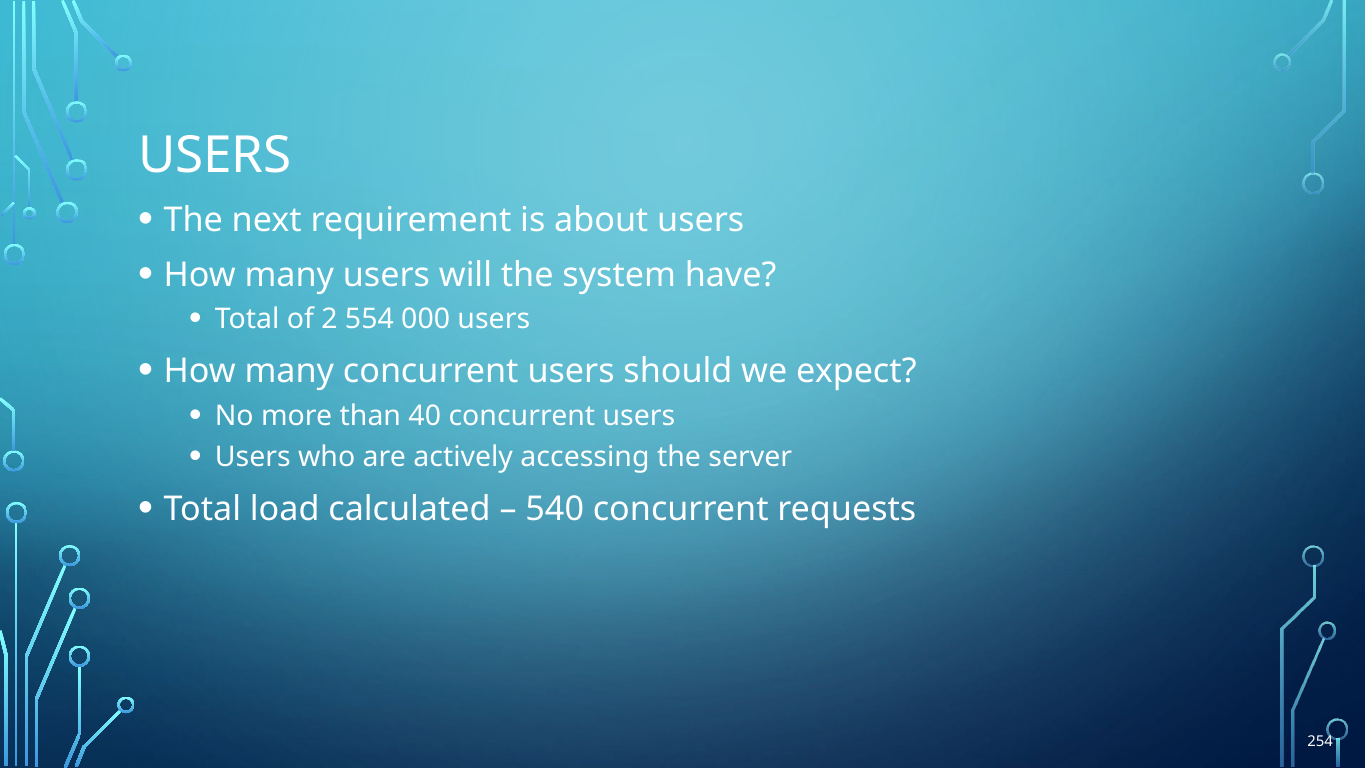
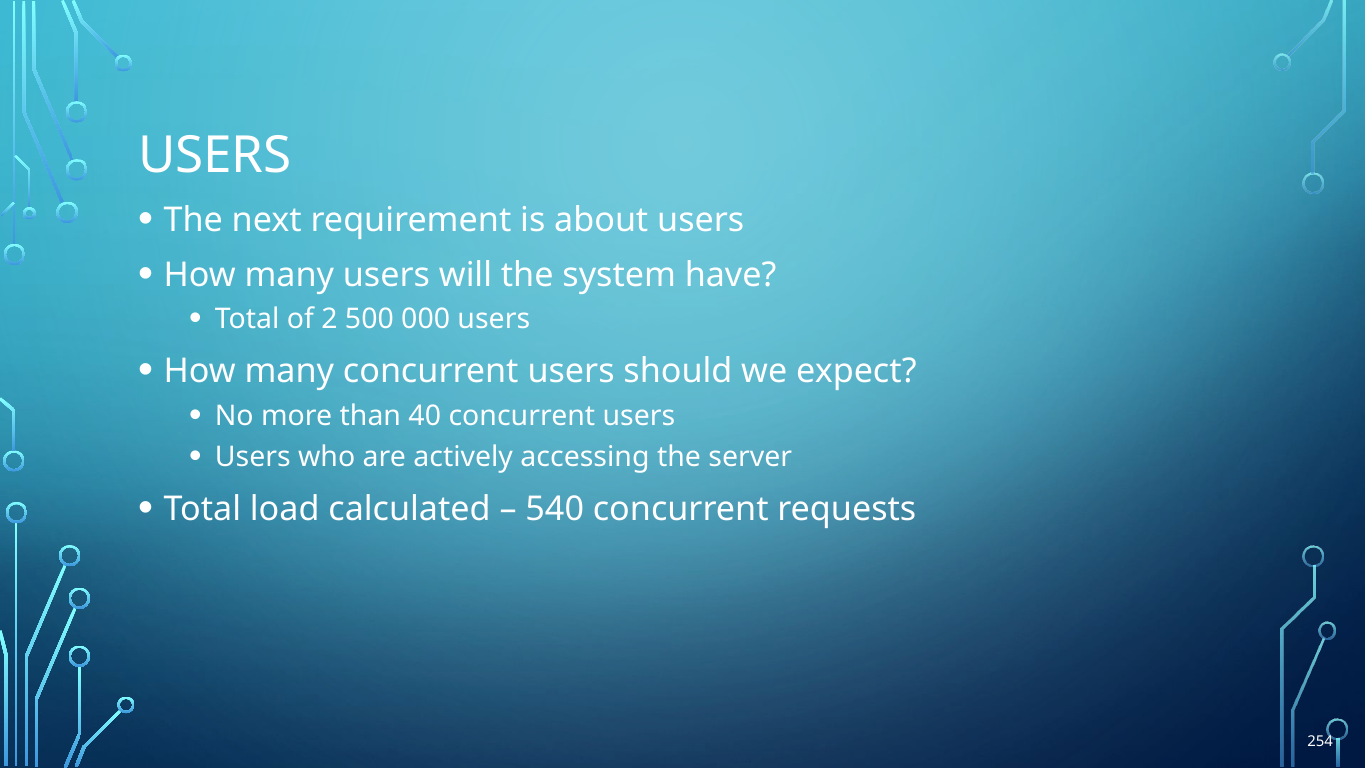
554: 554 -> 500 (369, 319)
